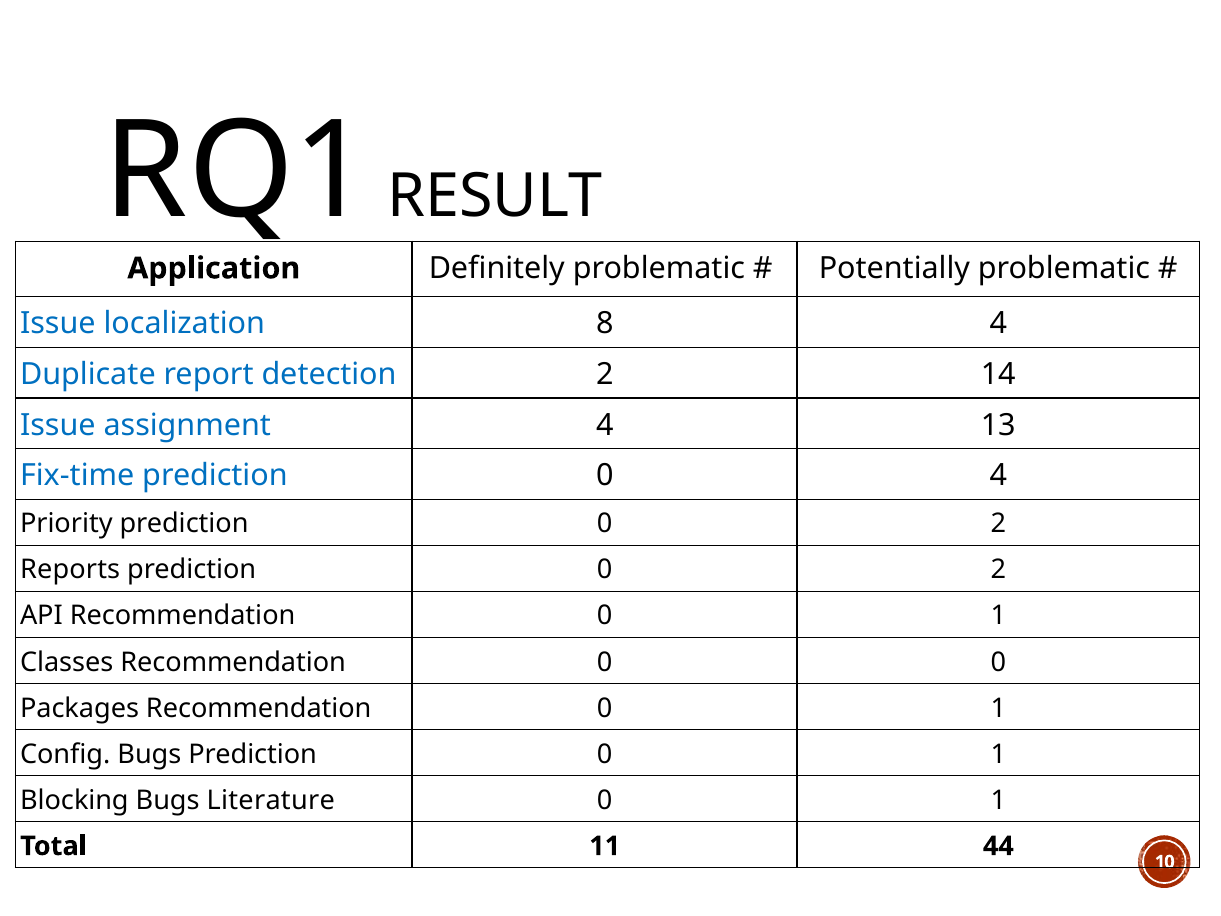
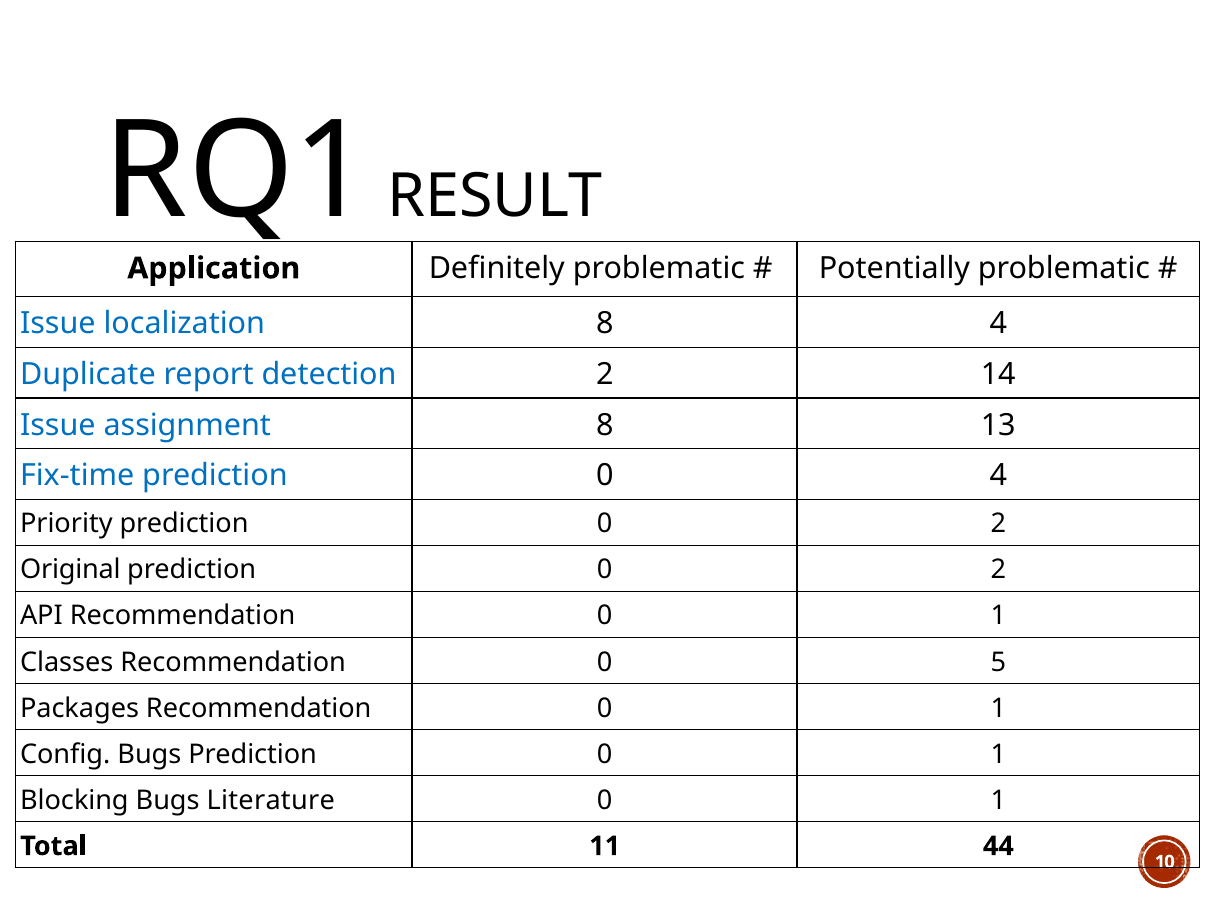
assignment 4: 4 -> 8 (605, 425)
Reports: Reports -> Original (70, 570)
0 0: 0 -> 5 (998, 662)
